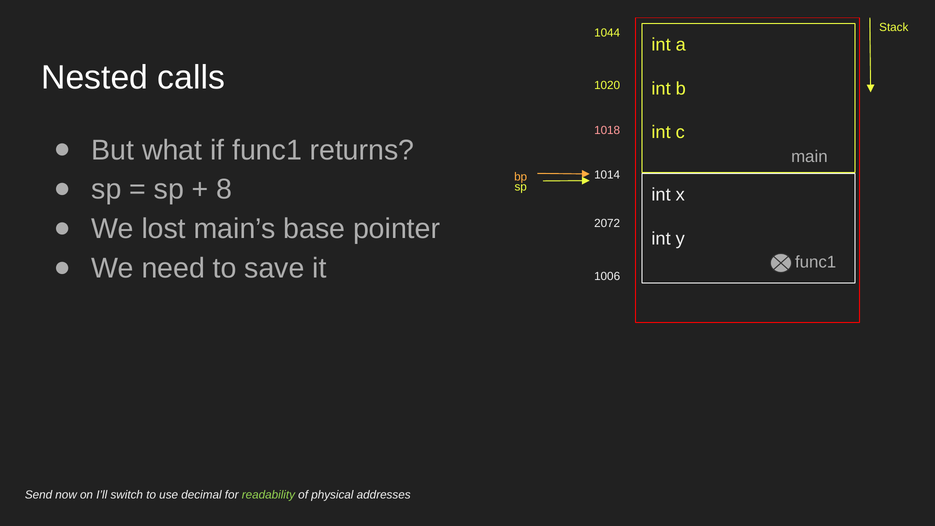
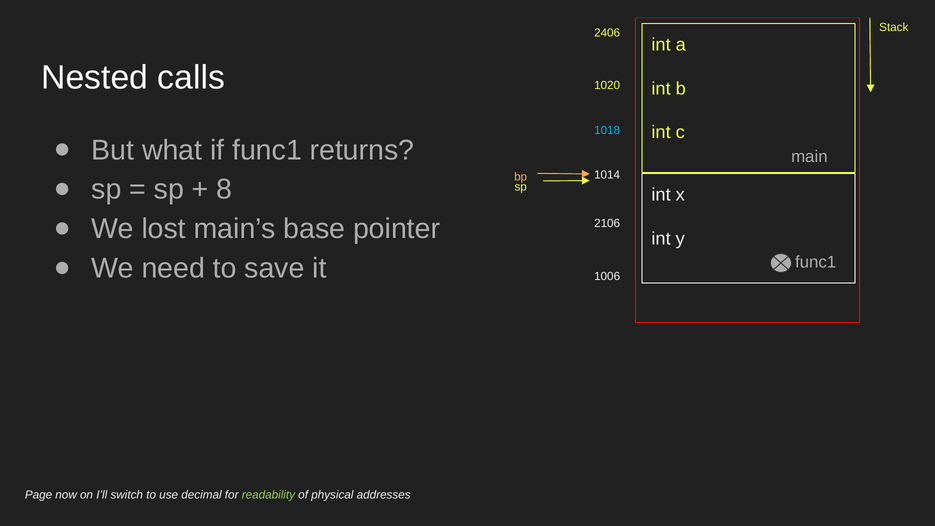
1044: 1044 -> 2406 (607, 33)
1018 colour: pink -> light blue (607, 130)
2072: 2072 -> 2106 (607, 223)
Send: Send -> Page (39, 495)
